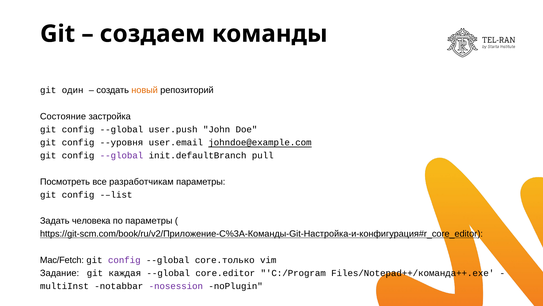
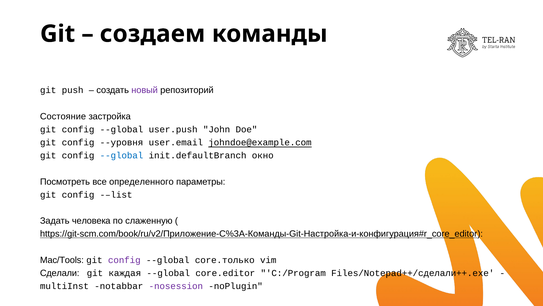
один: один -> push (73, 90)
новый colour: orange -> purple (145, 90)
--global colour: purple -> blue (122, 155)
pull: pull -> окно (263, 155)
разработчикам: разработчикам -> определенного (141, 181)
по параметры: параметры -> слаженную (149, 220)
Mac/Fetch: Mac/Fetch -> Mac/Tools (62, 260)
Задание: Задание -> Сделали (60, 273)
Files/Notepad++/команда++.exe: Files/Notepad++/команда++.exe -> Files/Notepad++/сделали++.exe (413, 273)
